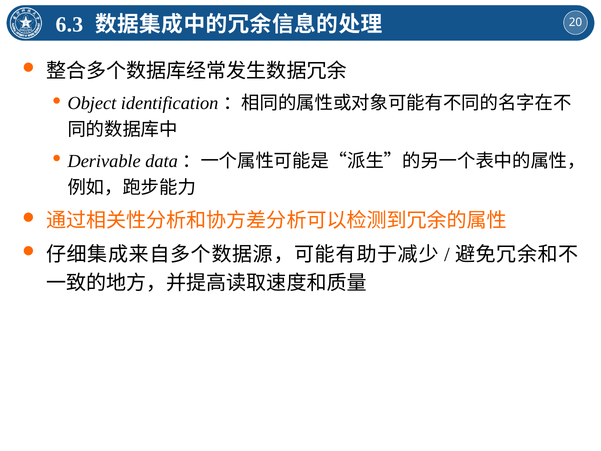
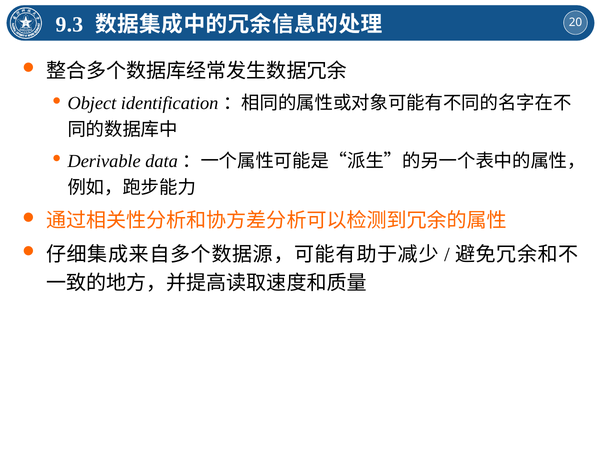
6.3: 6.3 -> 9.3 (69, 25)
